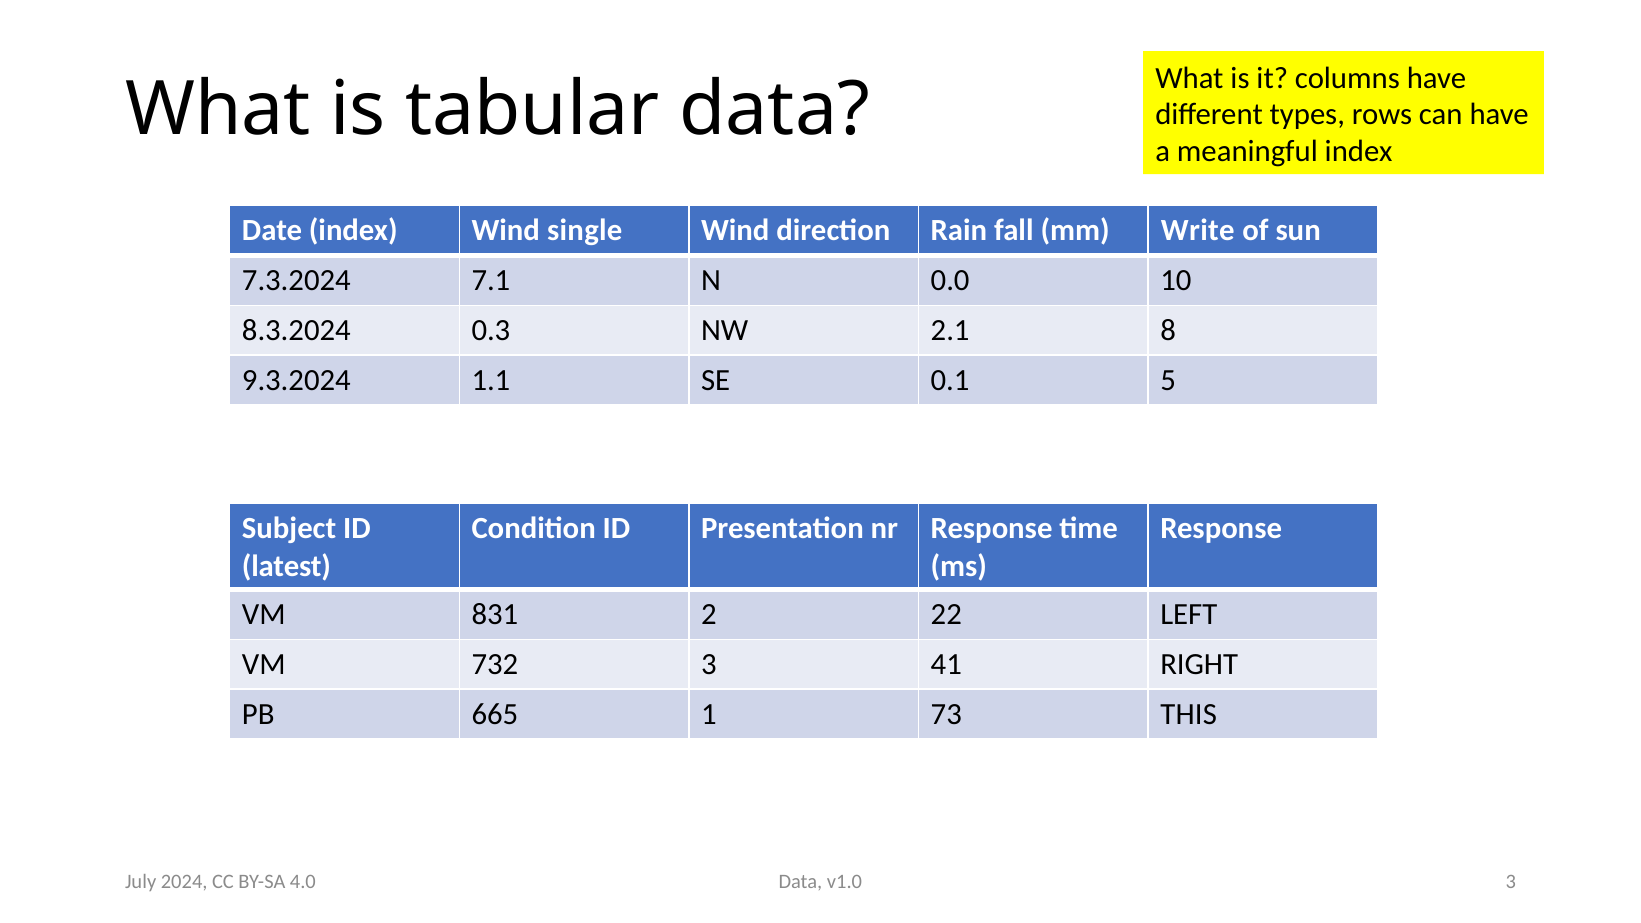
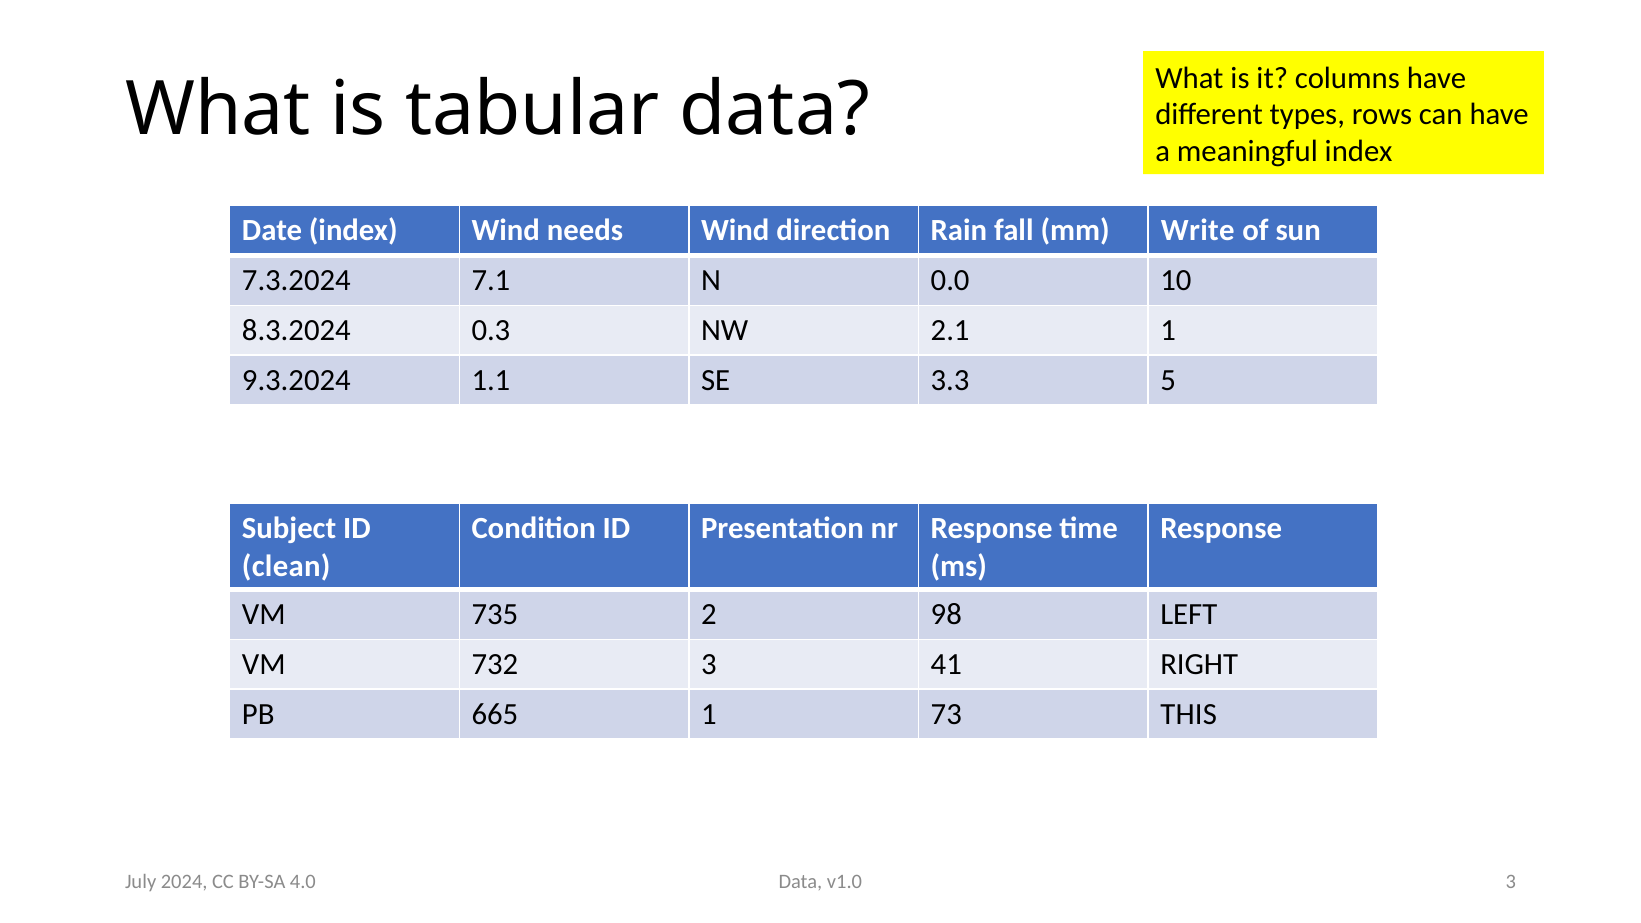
single: single -> needs (585, 231)
2.1 8: 8 -> 1 (1168, 331)
0.1: 0.1 -> 3.3 (950, 381)
latest: latest -> clean (286, 566)
831: 831 -> 735 (495, 615)
22: 22 -> 98 (946, 615)
